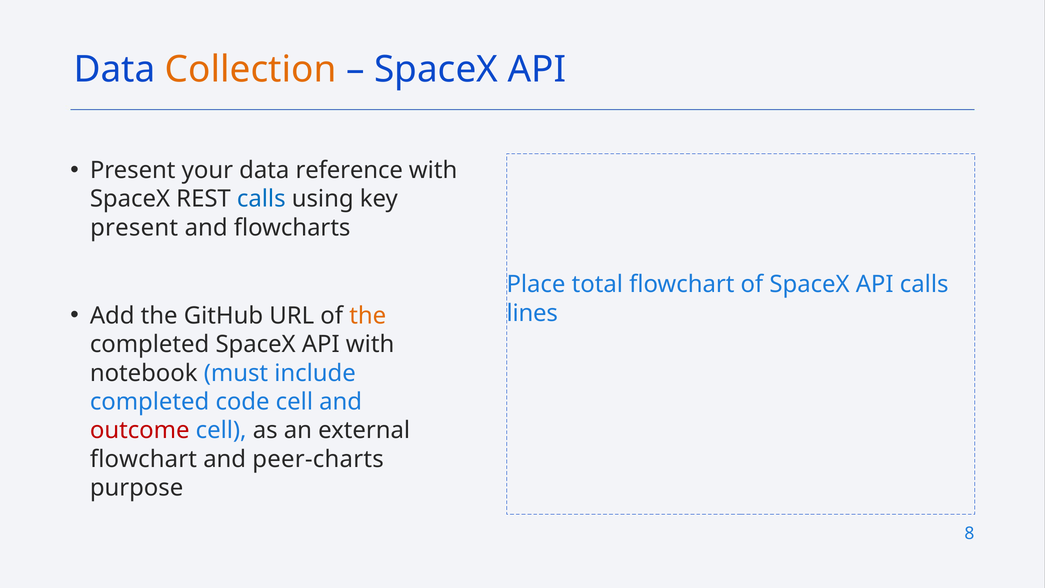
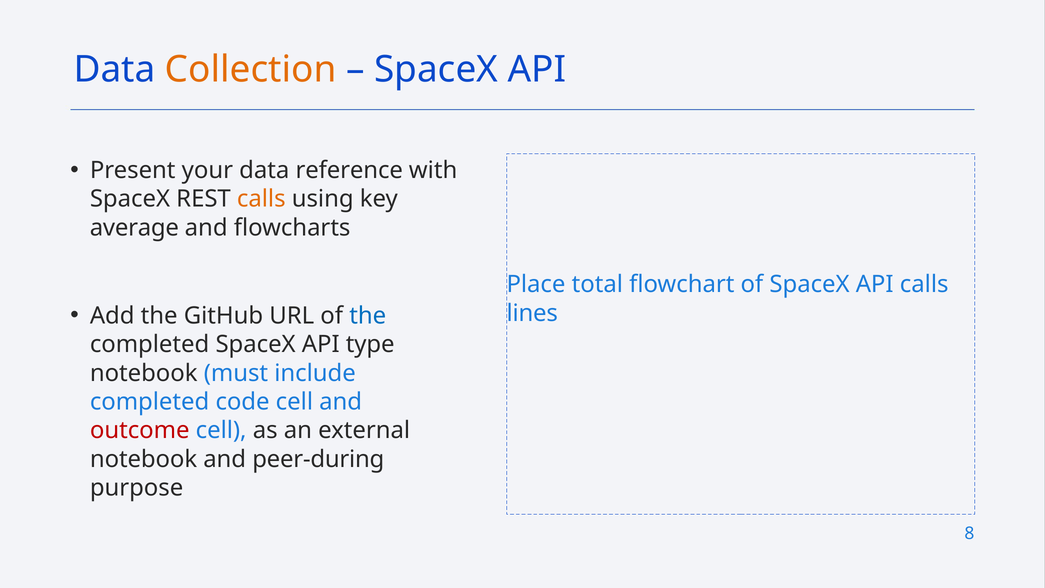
calls colour: blue -> orange (261, 199)
present: present -> average (134, 228)
the colour: orange -> blue (368, 316)
API with: with -> type (370, 344)
flowchart: flowchart -> notebook (144, 459)
peer-charts: peer-charts -> peer-during (318, 459)
